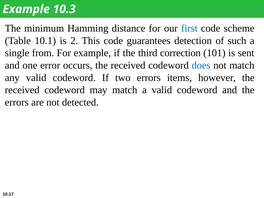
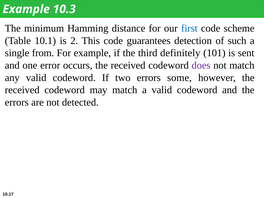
correction: correction -> definitely (180, 53)
does colour: blue -> purple (201, 65)
items: items -> some (179, 78)
